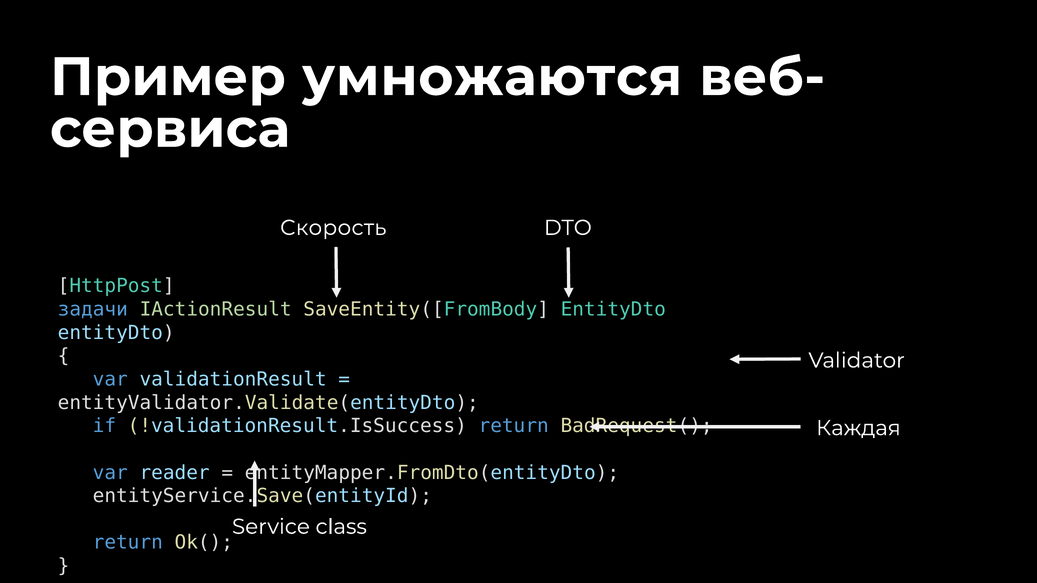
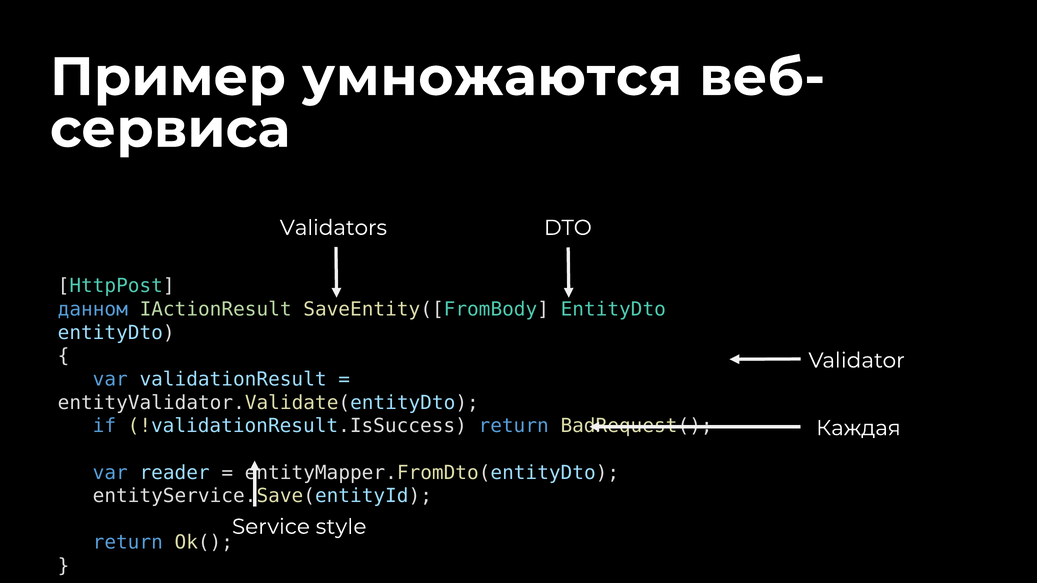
Скорость: Скорость -> Validators (333, 228)
задачи: задачи -> данном (93, 310)
class: class -> style (341, 527)
